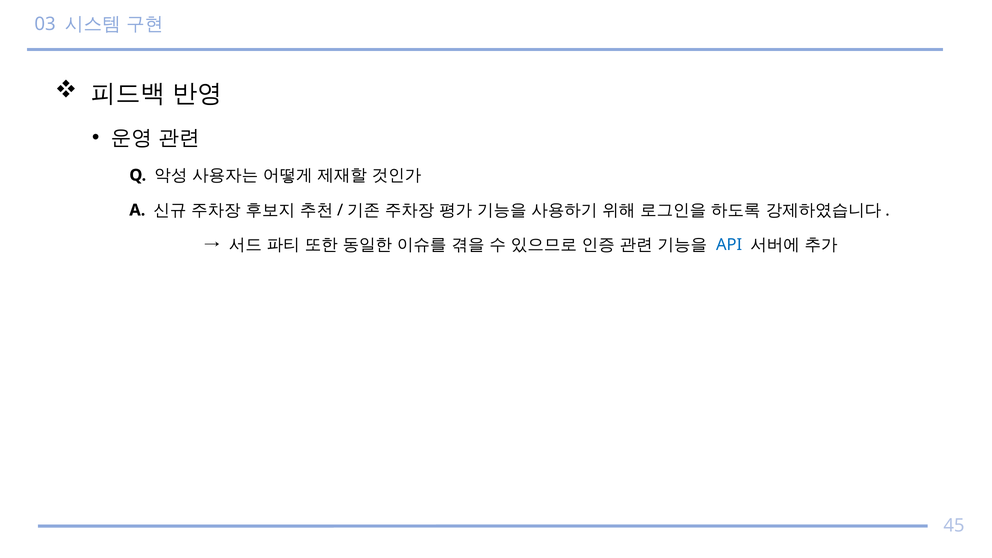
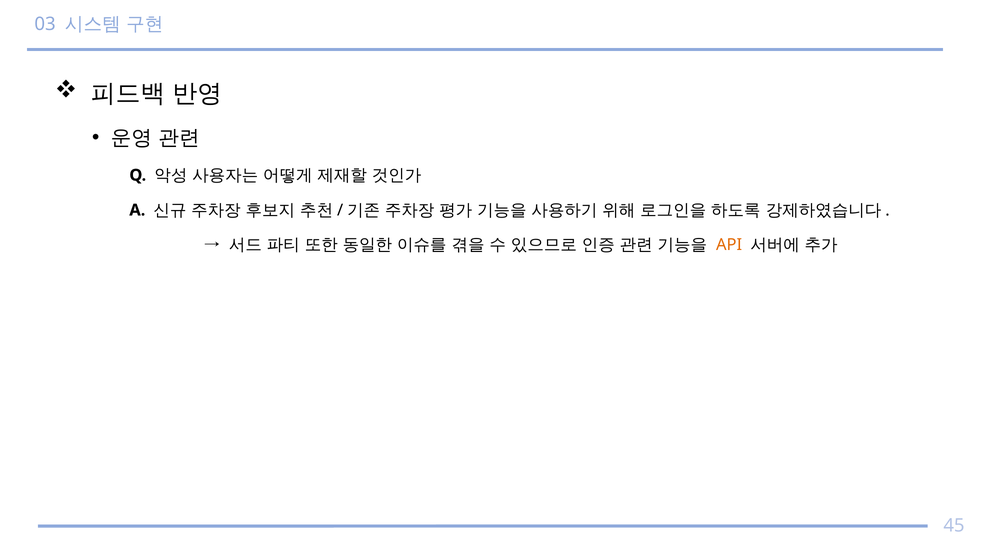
API colour: blue -> orange (729, 245)
